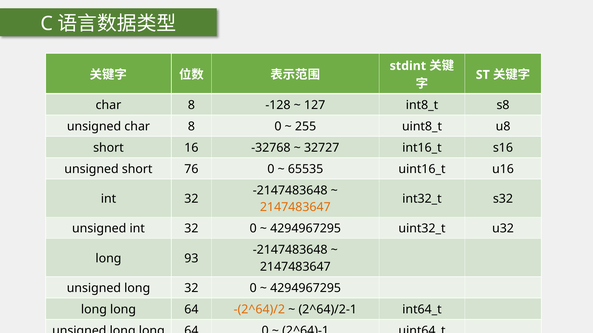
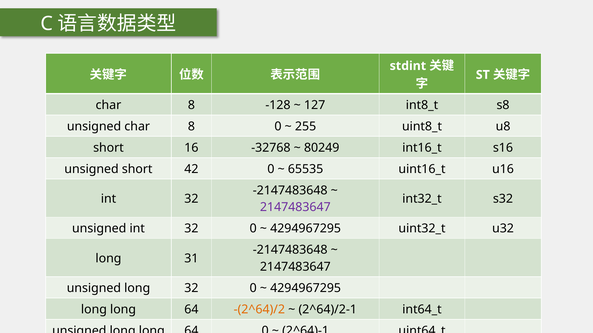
32727: 32727 -> 80249 (322, 148)
76: 76 -> 42 (191, 169)
2147483647 colour: orange -> purple (295, 208)
93: 93 -> 31 (191, 259)
